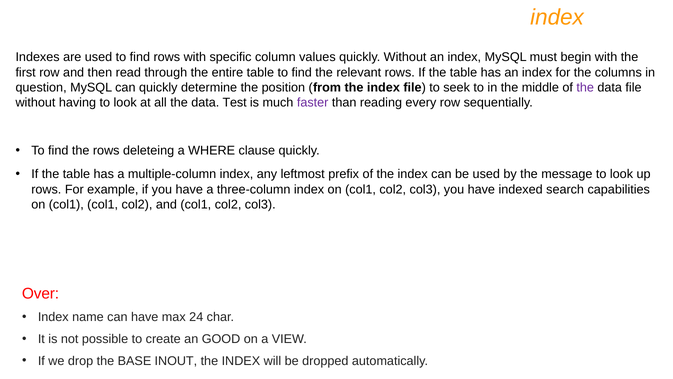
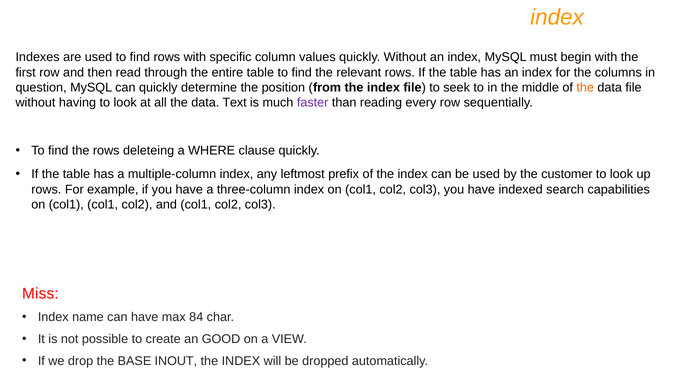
the colour: purple -> orange (585, 87)
Test: Test -> Text (235, 103)
message: message -> customer (567, 174)
Over: Over -> Miss (40, 294)
24: 24 -> 84 (196, 317)
